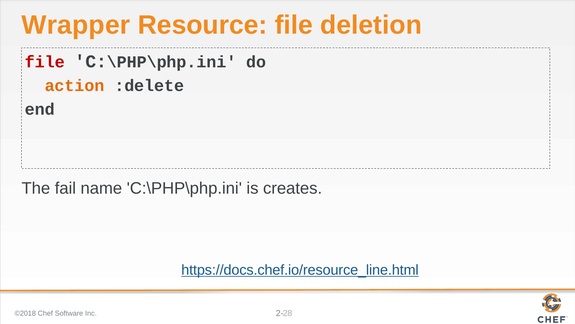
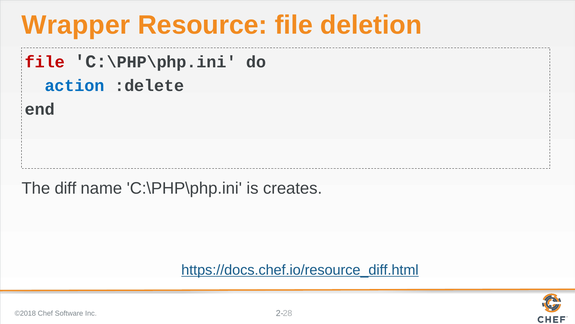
action colour: orange -> blue (75, 86)
fail: fail -> diff (65, 188)
https://docs.chef.io/resource_line.html: https://docs.chef.io/resource_line.html -> https://docs.chef.io/resource_diff.html (300, 270)
